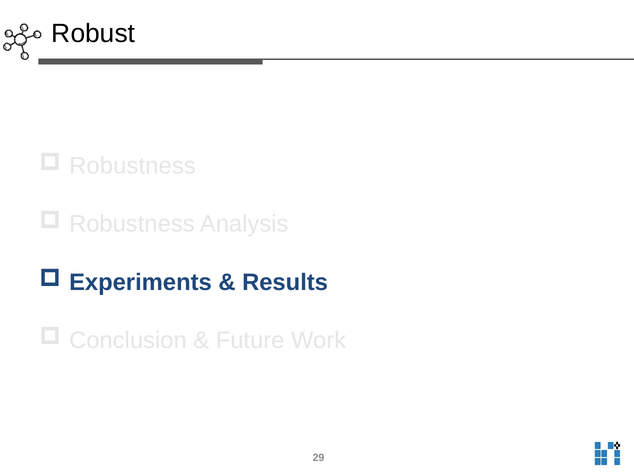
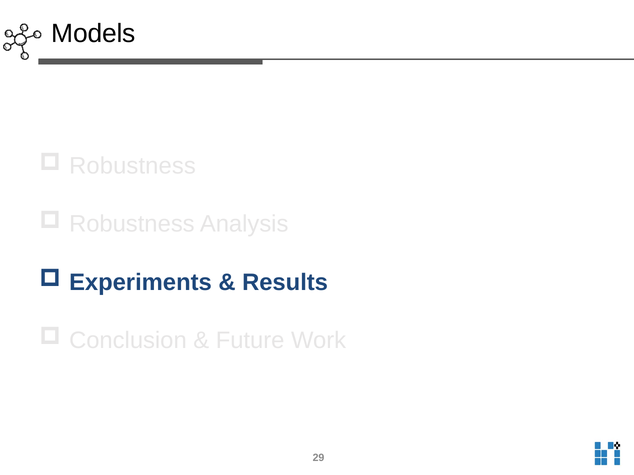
Robust: Robust -> Models (93, 34)
